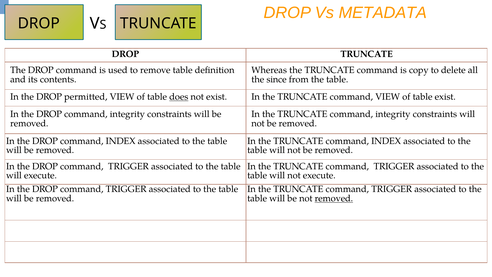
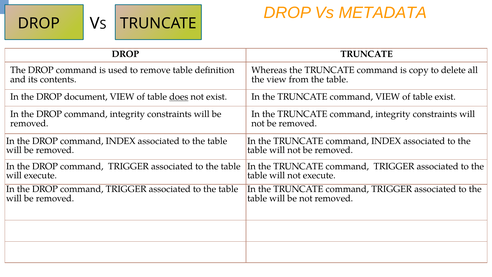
the since: since -> view (277, 79)
permitted: permitted -> document (86, 97)
removed underline: present -> none (334, 198)
